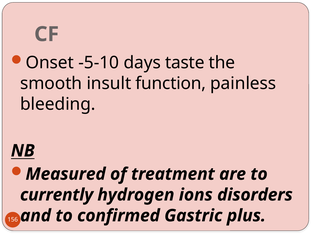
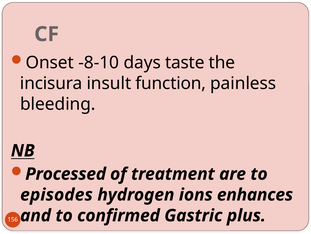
-5-10: -5-10 -> -8-10 (99, 62)
smooth: smooth -> incisura (51, 83)
Measured: Measured -> Processed (66, 173)
currently: currently -> episodes (56, 194)
disorders: disorders -> enhances (255, 194)
